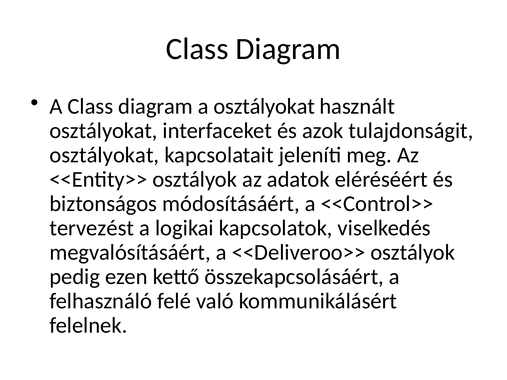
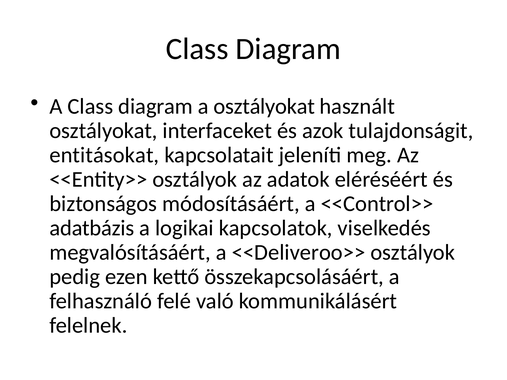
osztályokat: osztályokat -> entitásokat (104, 155)
tervezést: tervezést -> adatbázis (92, 228)
